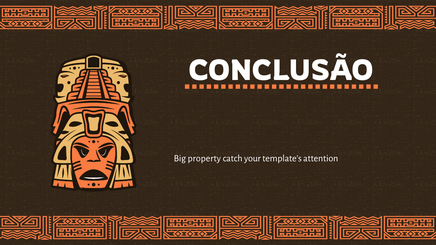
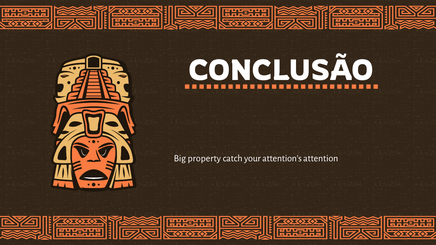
template’s: template’s -> attention’s (282, 159)
